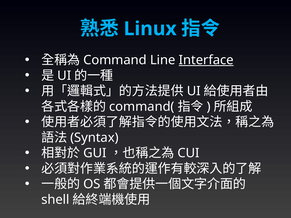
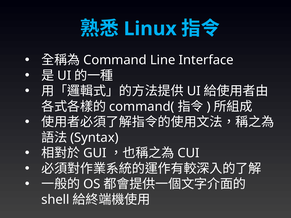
Interface underline: present -> none (206, 60)
